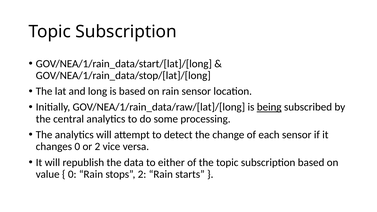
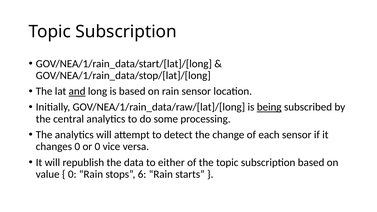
and underline: none -> present (77, 91)
or 2: 2 -> 0 (97, 147)
stops 2: 2 -> 6 (142, 174)
